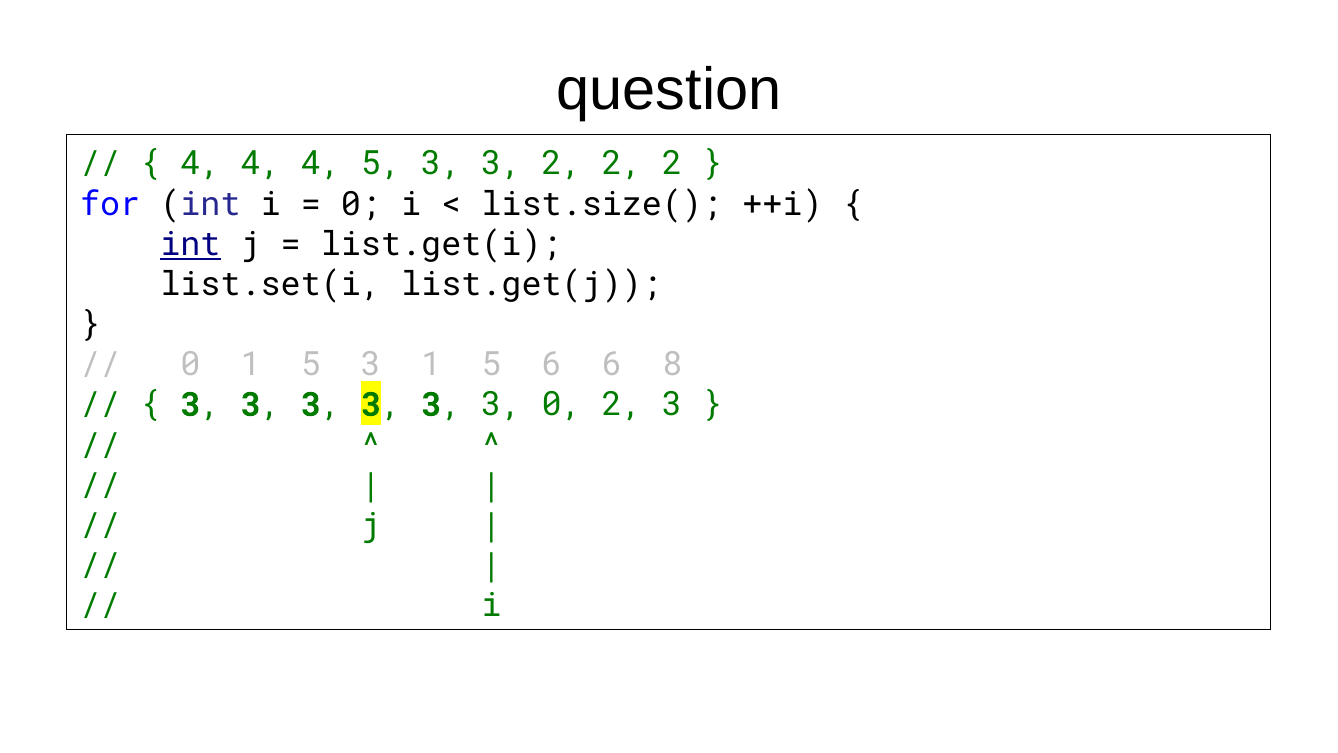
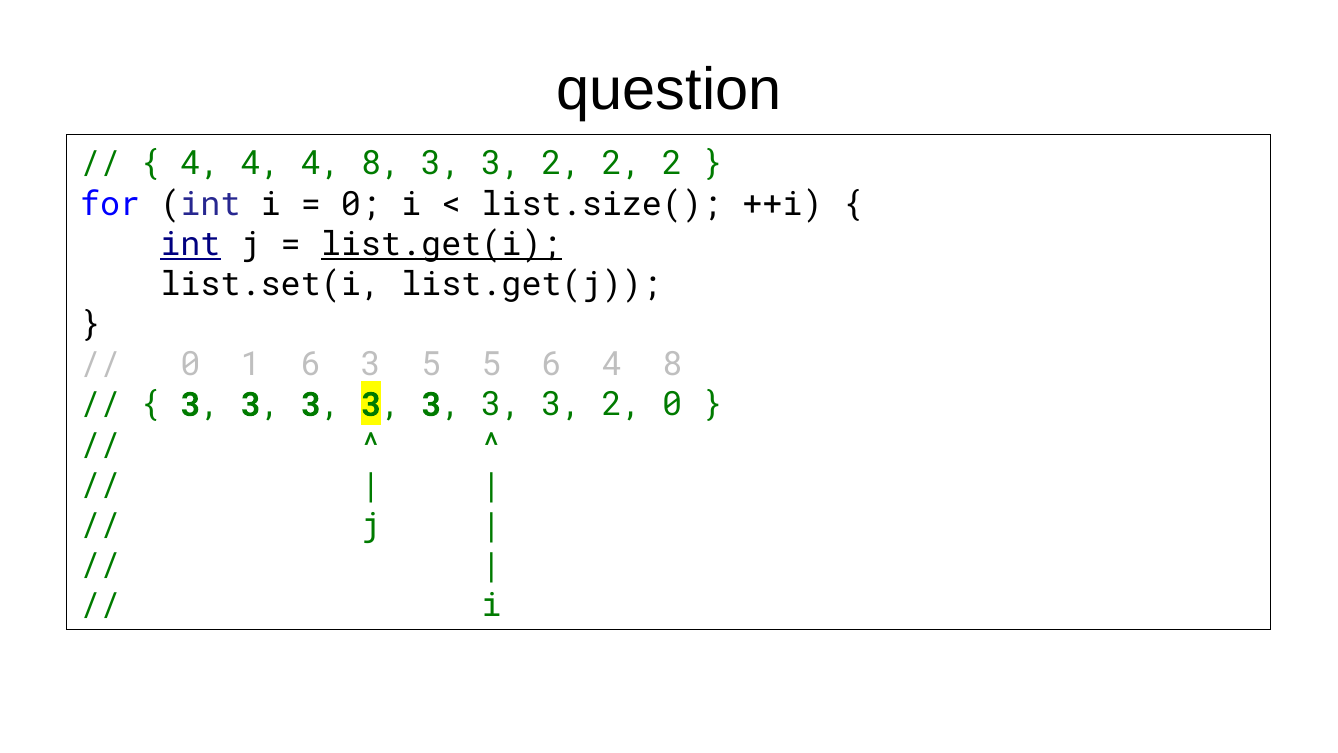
4 4 5: 5 -> 8 (381, 164)
list.get(i underline: none -> present (441, 244)
0 1 5: 5 -> 6 (311, 365)
1: 1 -> 5 (431, 365)
6 6: 6 -> 4 (612, 365)
0: 0 -> 3 (562, 405)
2 3: 3 -> 0 (672, 405)
